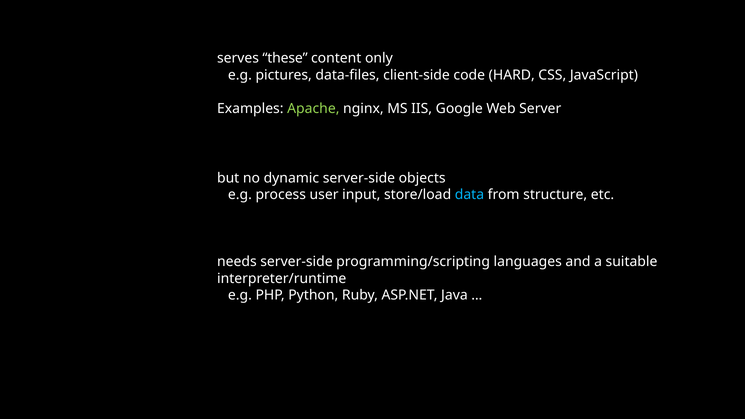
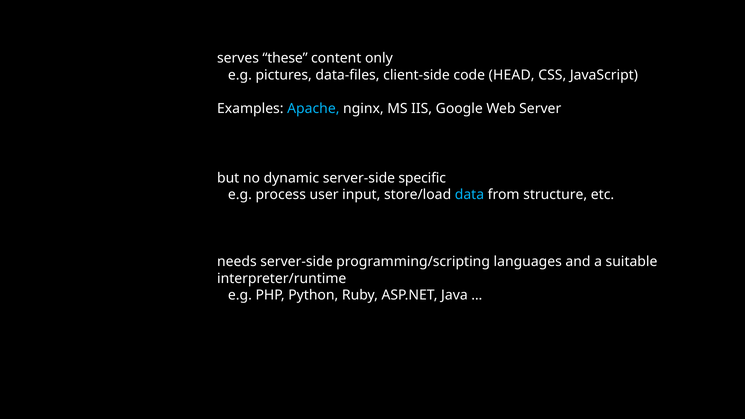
HARD: HARD -> HEAD (512, 75)
Apache colour: light green -> light blue (313, 108)
objects: objects -> specific (422, 178)
